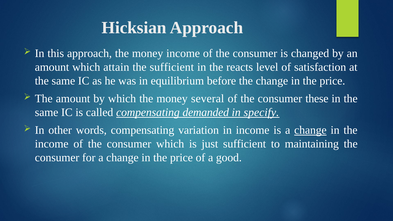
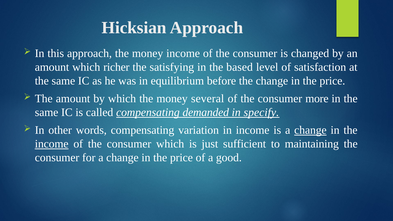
attain: attain -> richer (116, 67)
the sufficient: sufficient -> satisfying (172, 67)
reacts: reacts -> based (240, 67)
these: these -> more (317, 99)
income underline: none -> present (52, 144)
